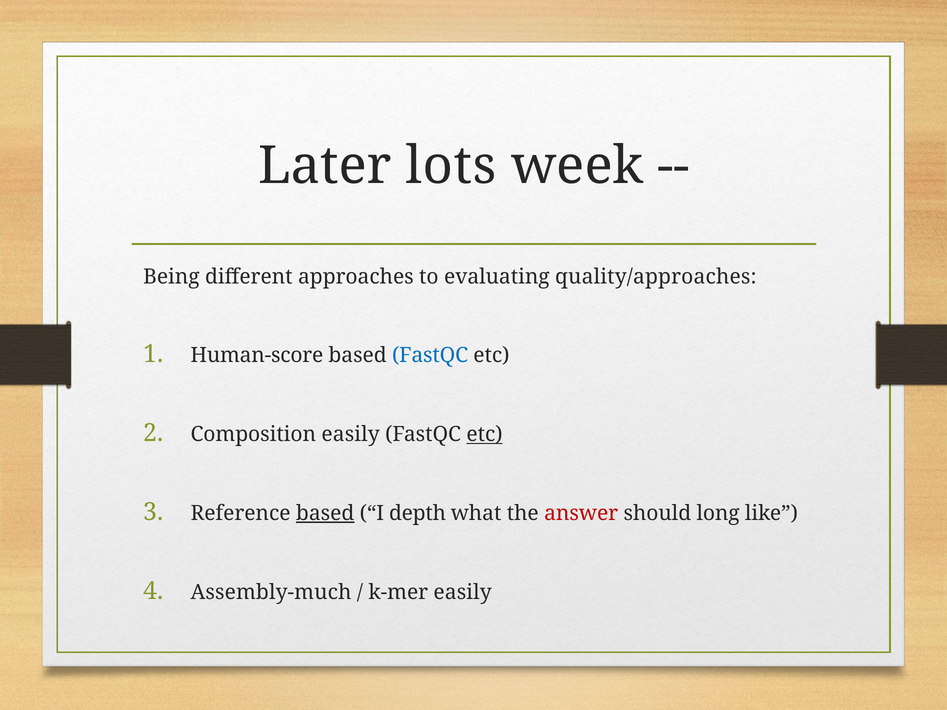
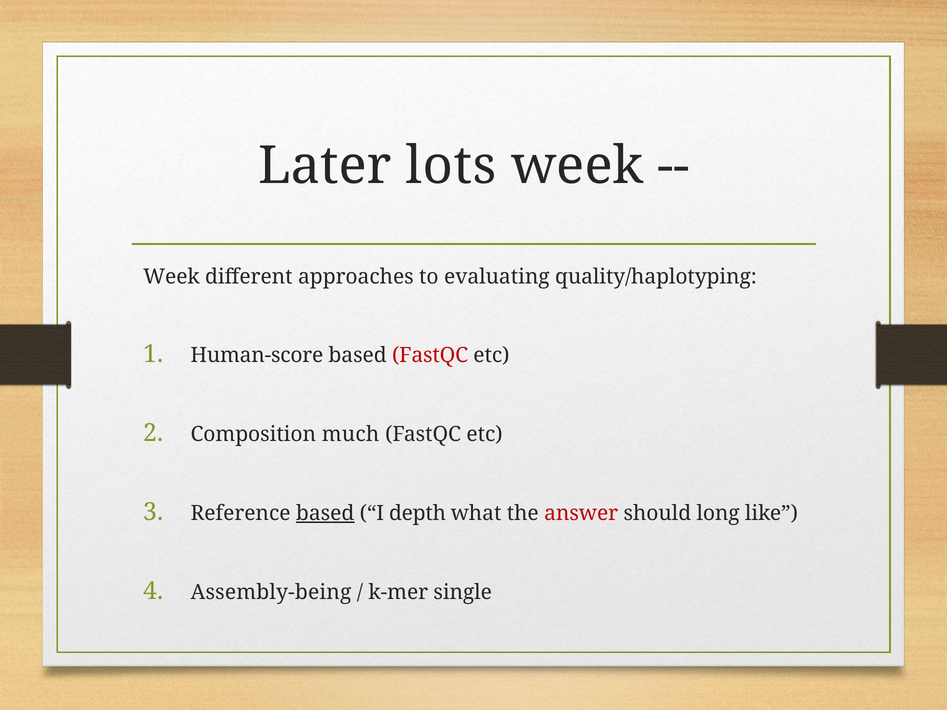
Being: Being -> Week (171, 277)
quality/approaches: quality/approaches -> quality/haplotyping (656, 277)
FastQC colour: blue -> red (430, 356)
Composition easily: easily -> much (351, 434)
etc underline: present -> none (485, 434)
Assembly-much: Assembly-much -> Assembly-being (271, 592)
k-mer easily: easily -> single (463, 592)
